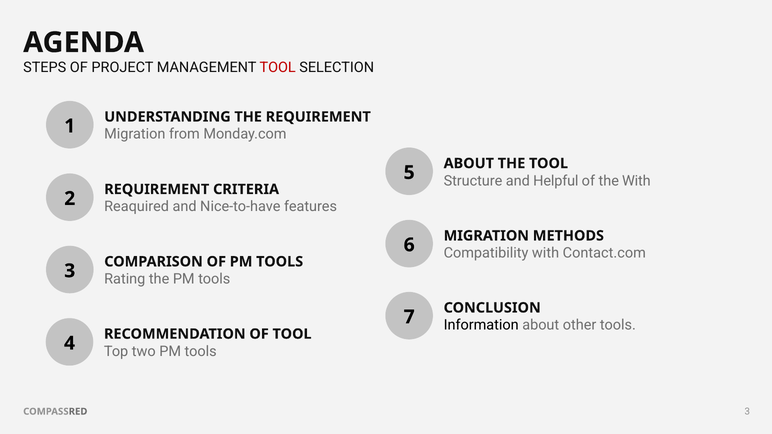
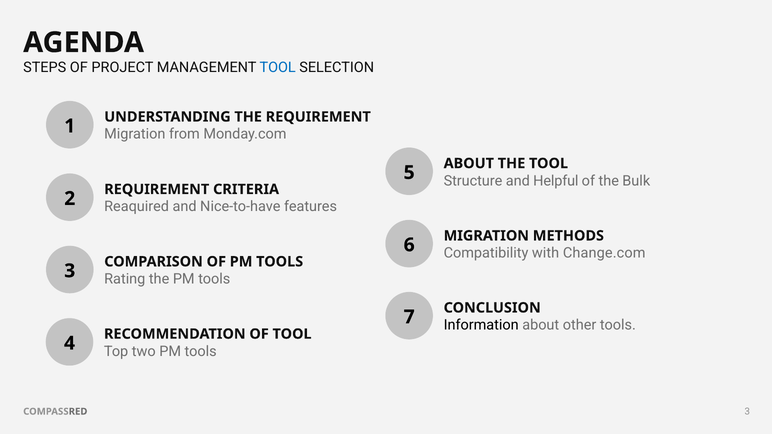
TOOL colour: red -> blue (278, 68)
the With: With -> Bulk (636, 181)
Contact.com: Contact.com -> Change.com (604, 253)
